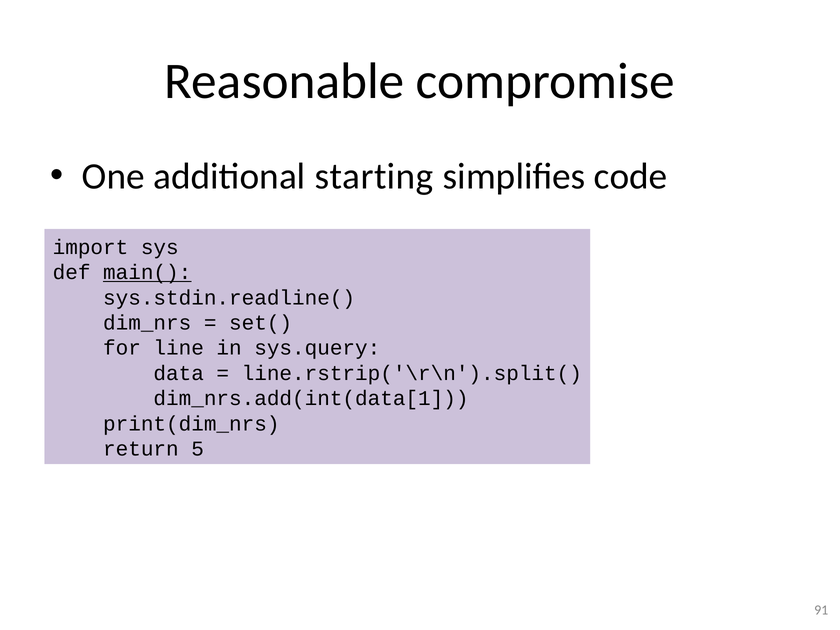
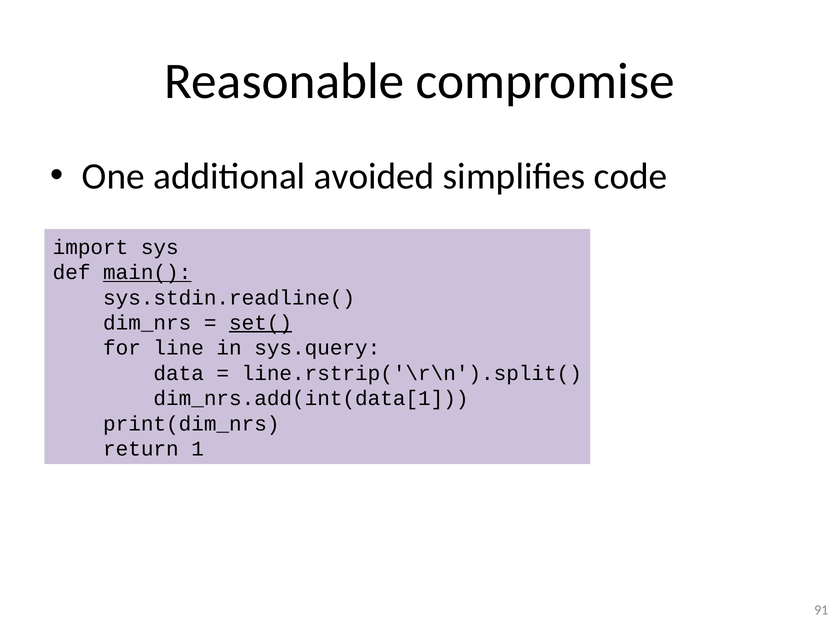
starting: starting -> avoided (374, 176)
set( underline: none -> present (261, 323)
5: 5 -> 1 (198, 449)
